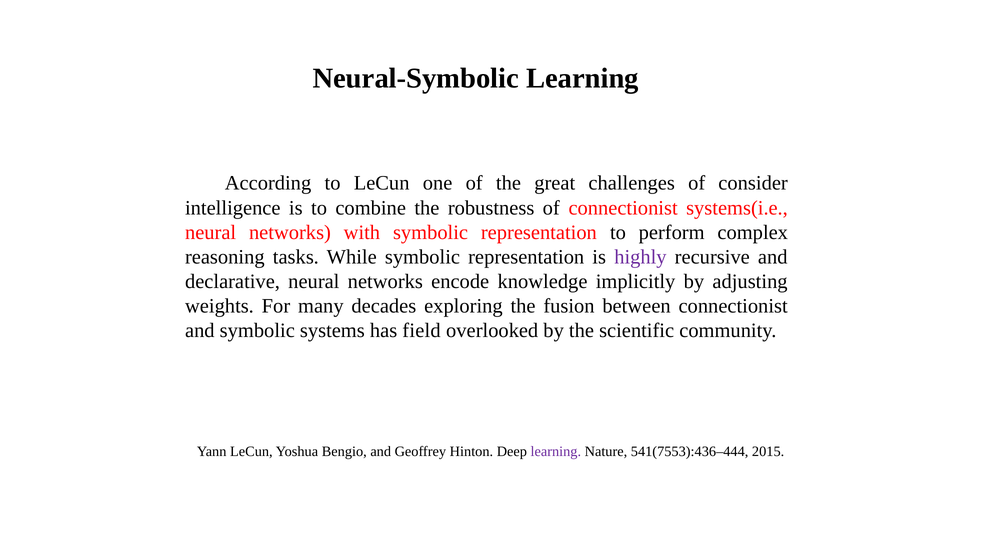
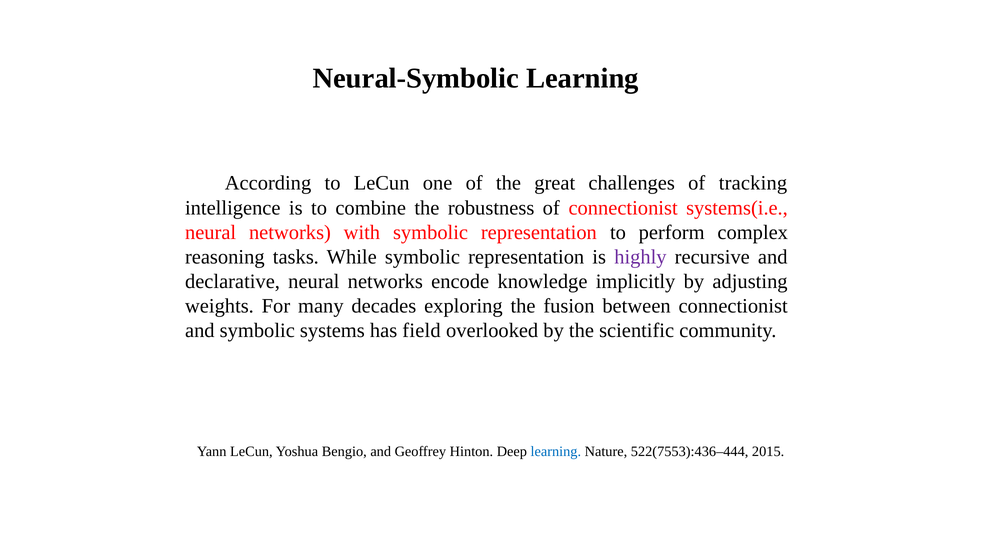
consider: consider -> tracking (753, 183)
learning colour: purple -> blue (556, 452)
541(7553):436–444: 541(7553):436–444 -> 522(7553):436–444 (690, 452)
